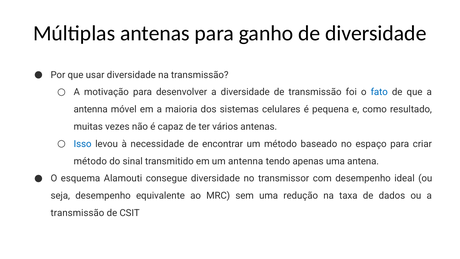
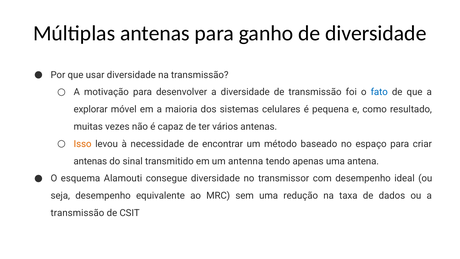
antenna: antenna -> explorar (91, 109)
Isso colour: blue -> orange (83, 144)
método: método -> antenas (90, 161)
